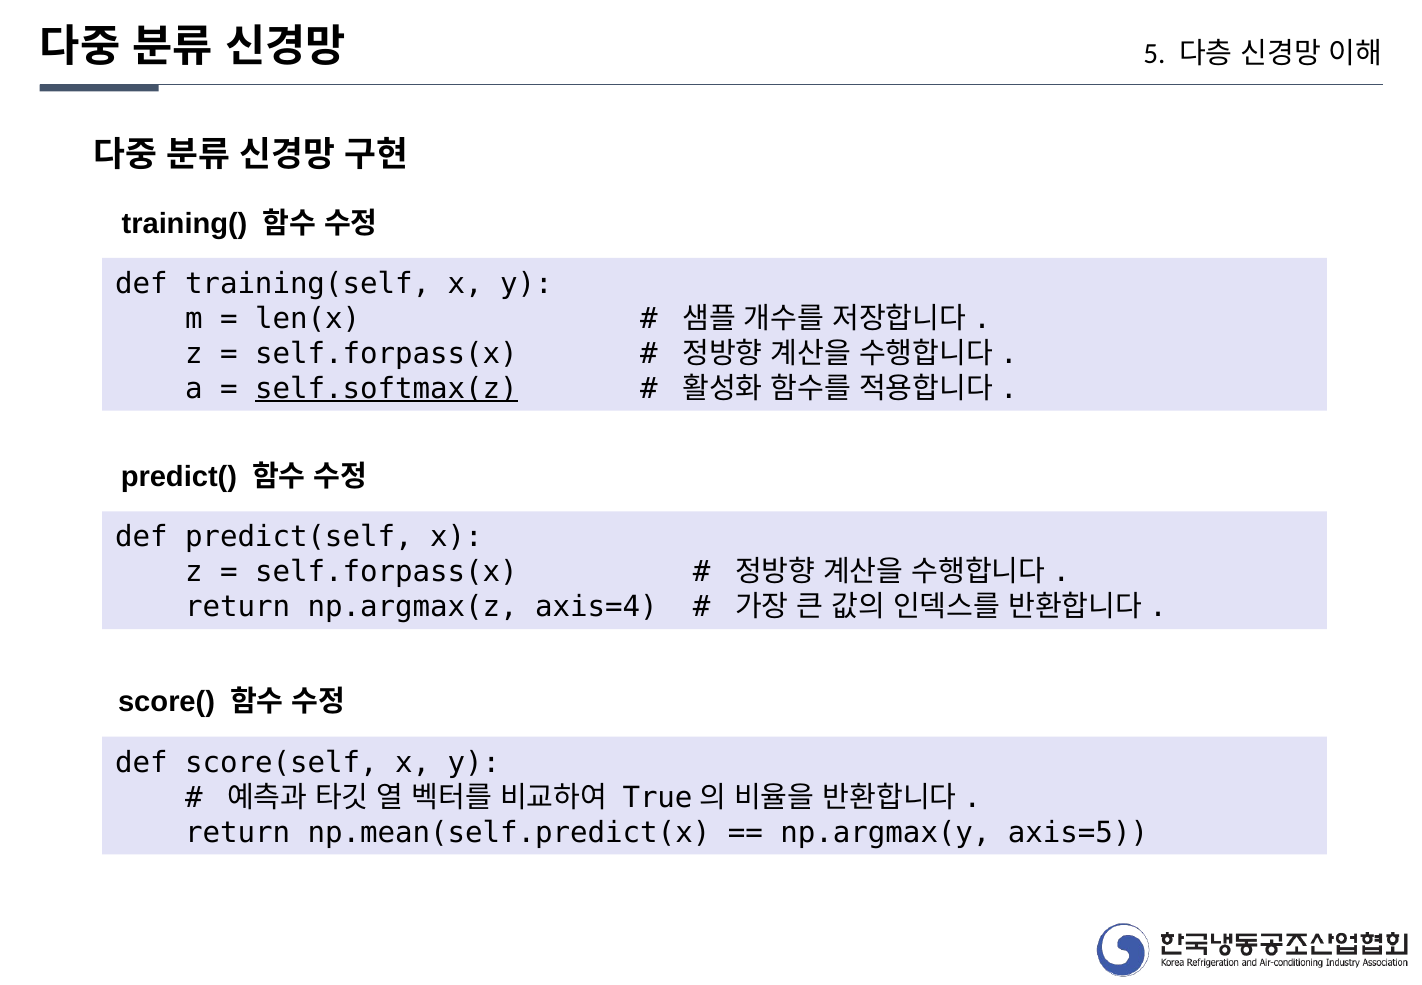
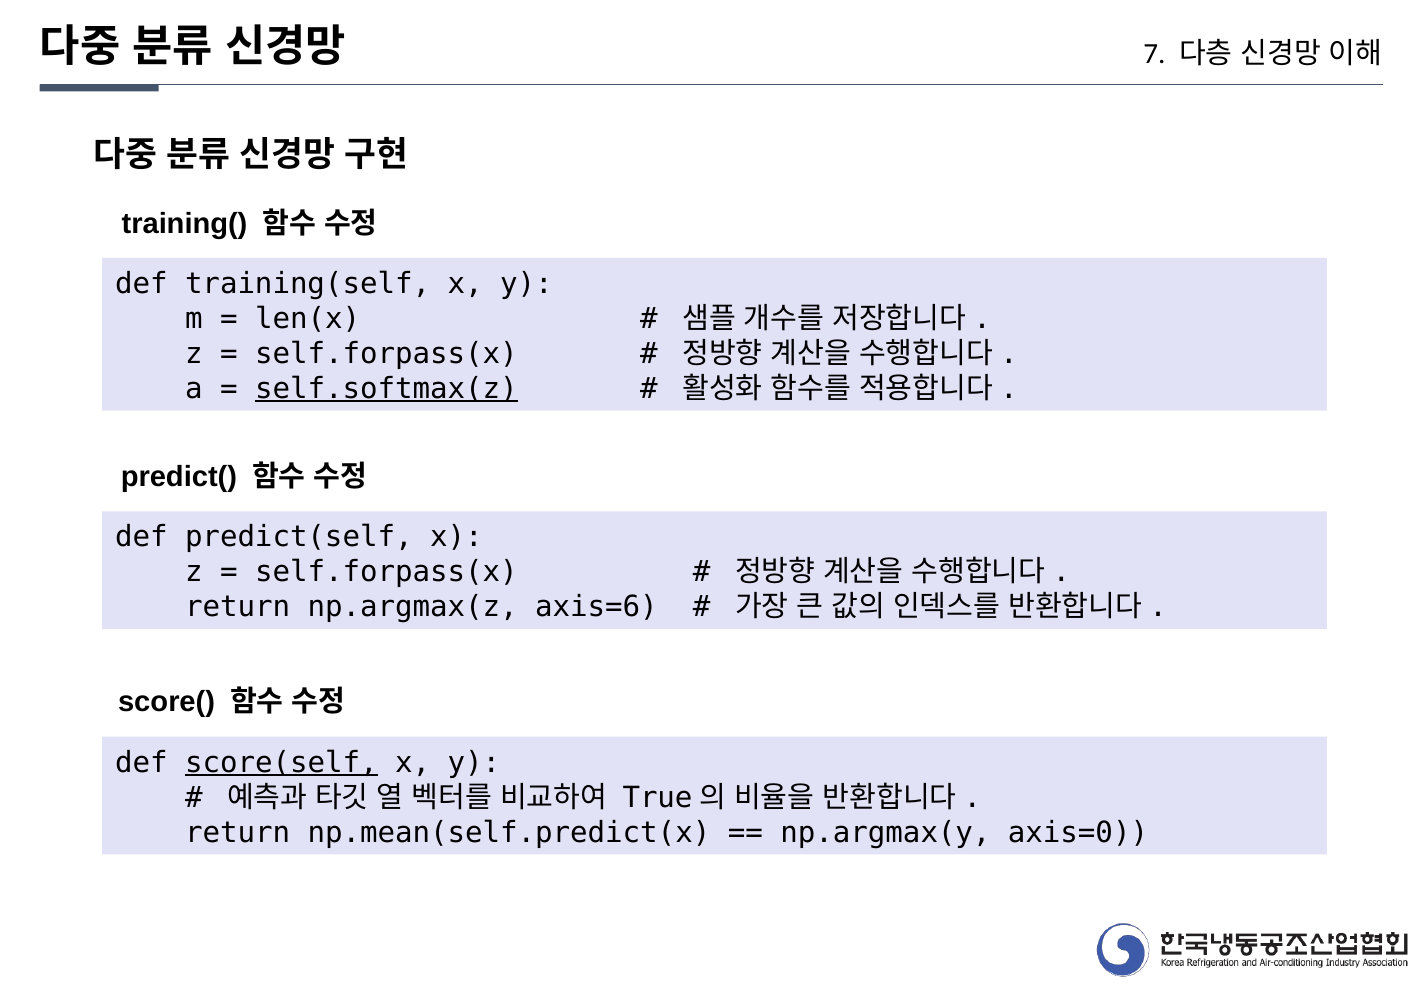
5: 5 -> 7 (1154, 54)
axis=4: axis=4 -> axis=6 (596, 607)
score(self underline: none -> present (281, 762)
axis=5: axis=5 -> axis=0 (1078, 832)
